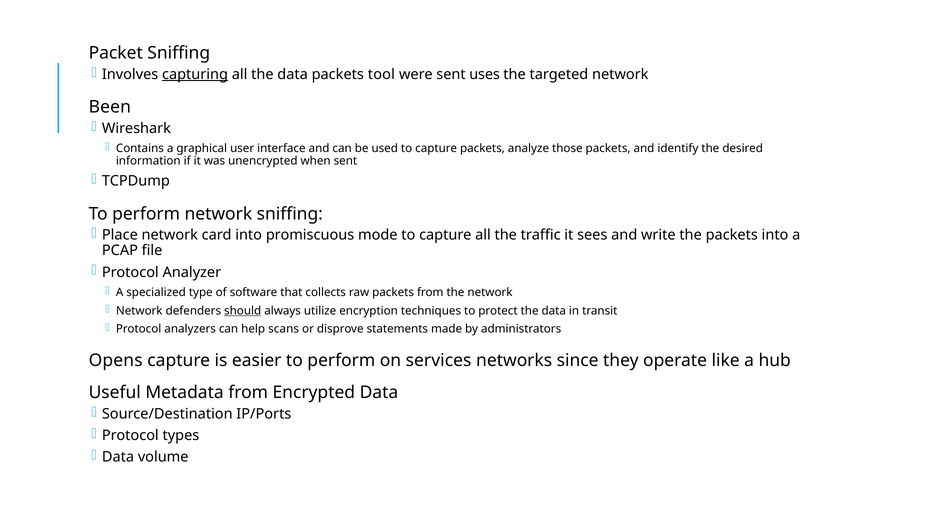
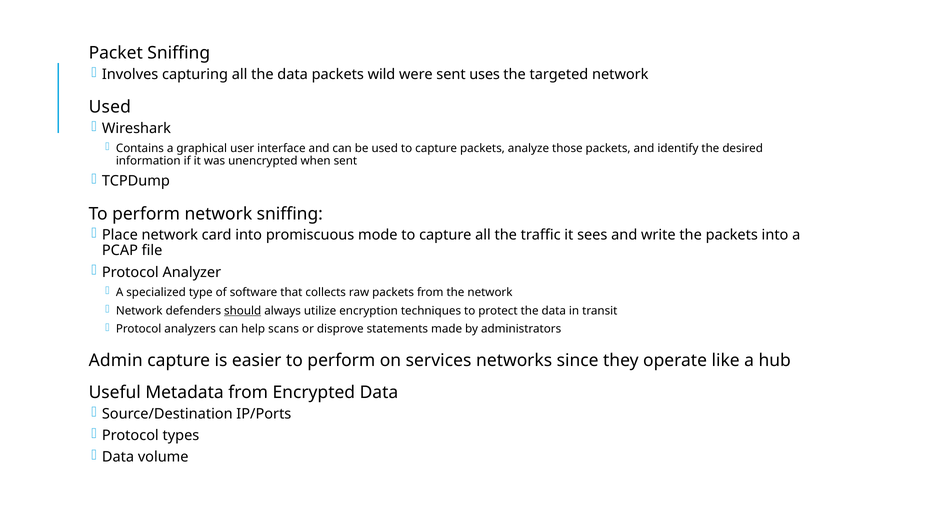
capturing underline: present -> none (195, 74)
tool: tool -> wild (381, 74)
Been: Been -> Used (110, 107)
Opens: Opens -> Admin (116, 360)
